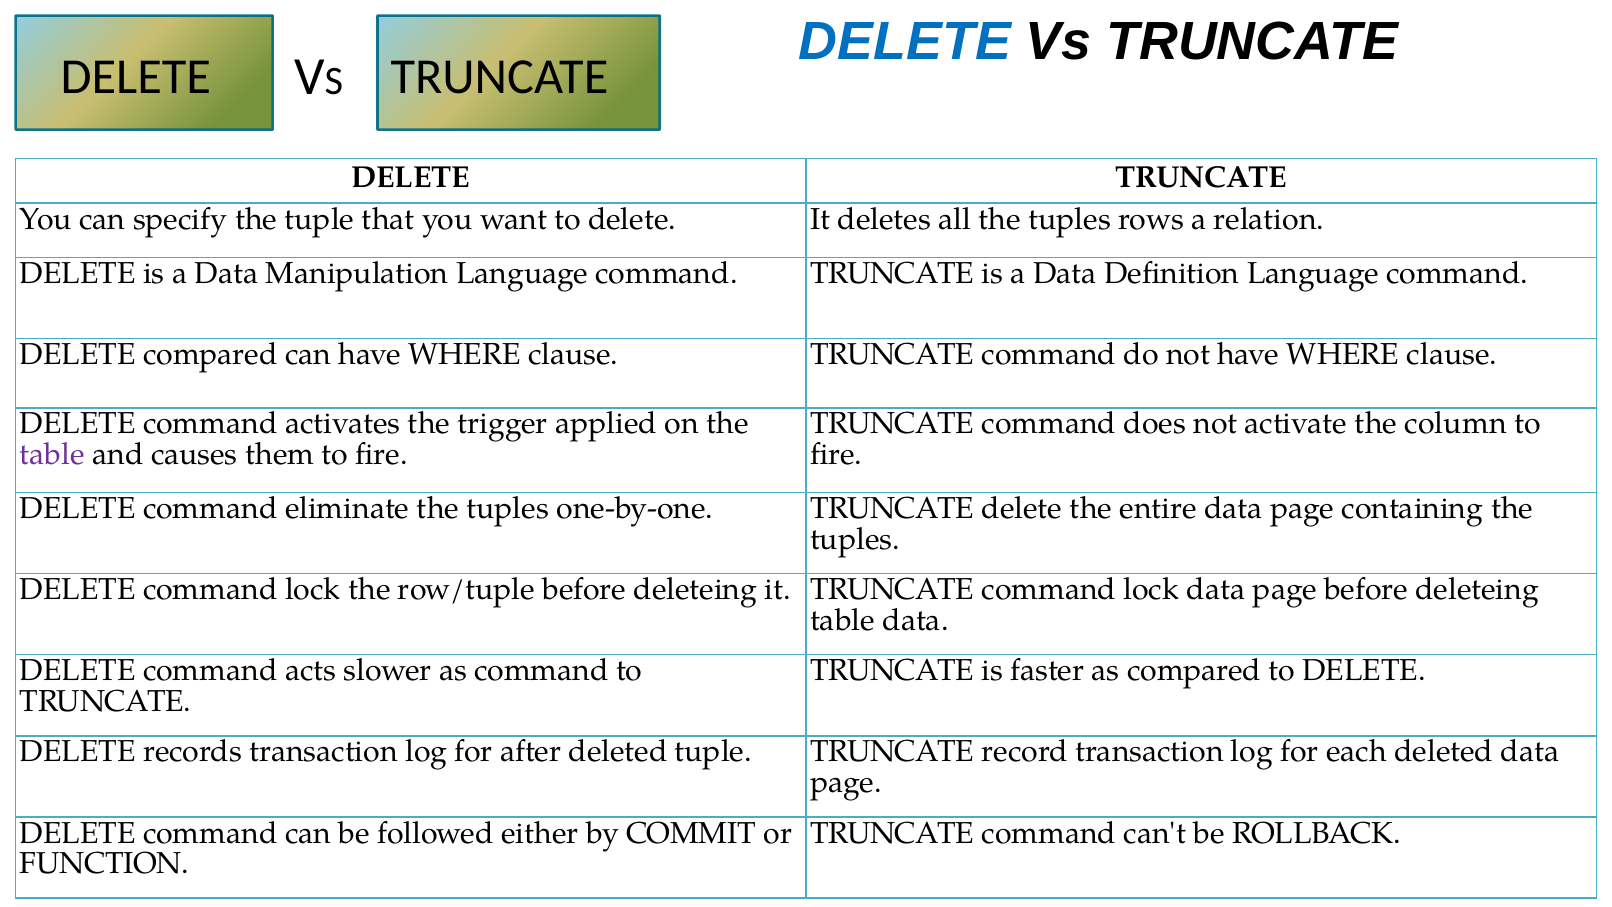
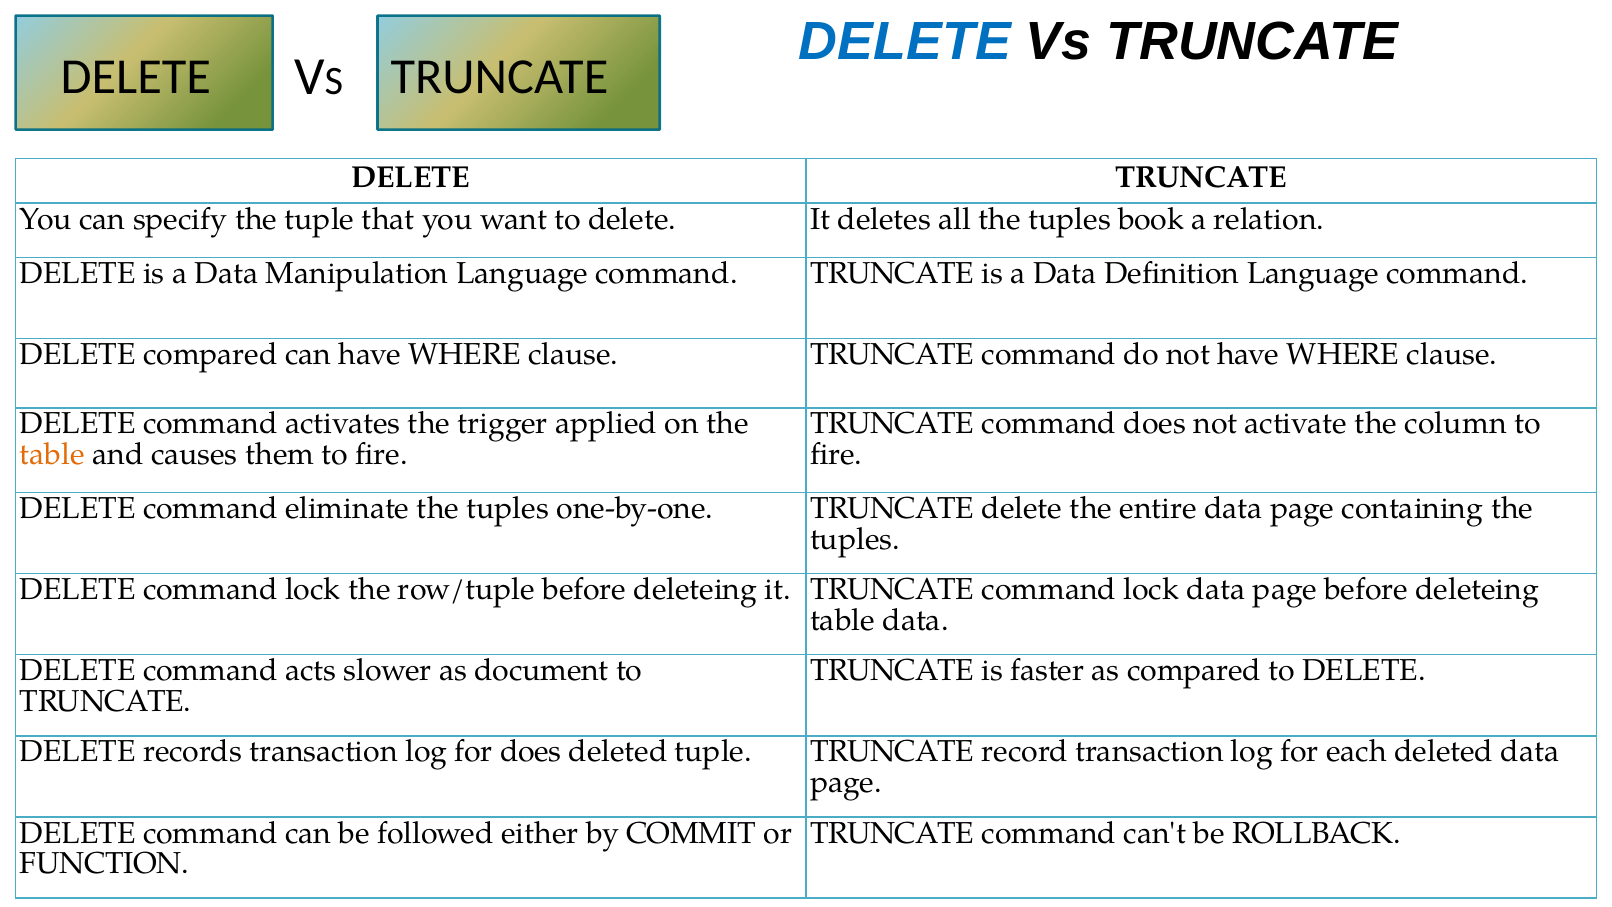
rows: rows -> book (1151, 219)
table colour: purple -> orange (52, 454)
as command: command -> document (542, 671)
for after: after -> does (531, 752)
